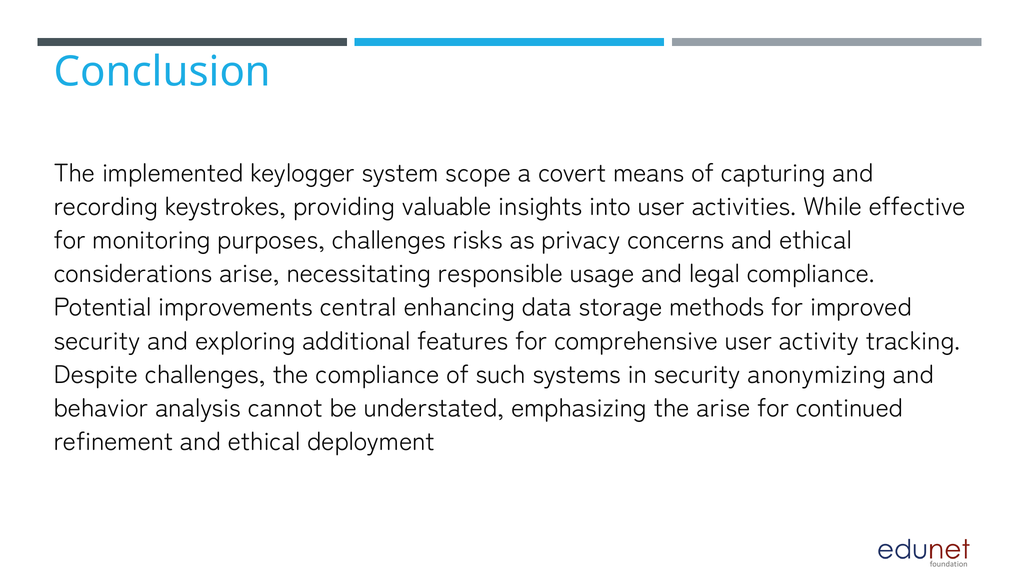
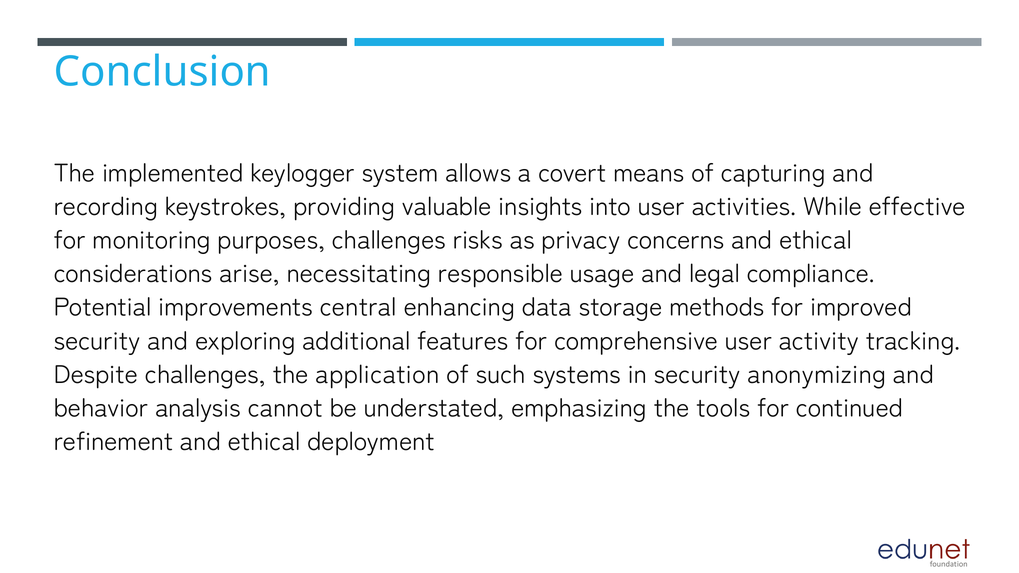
scope: scope -> allows (478, 173)
the compliance: compliance -> application (377, 375)
the arise: arise -> tools (723, 409)
